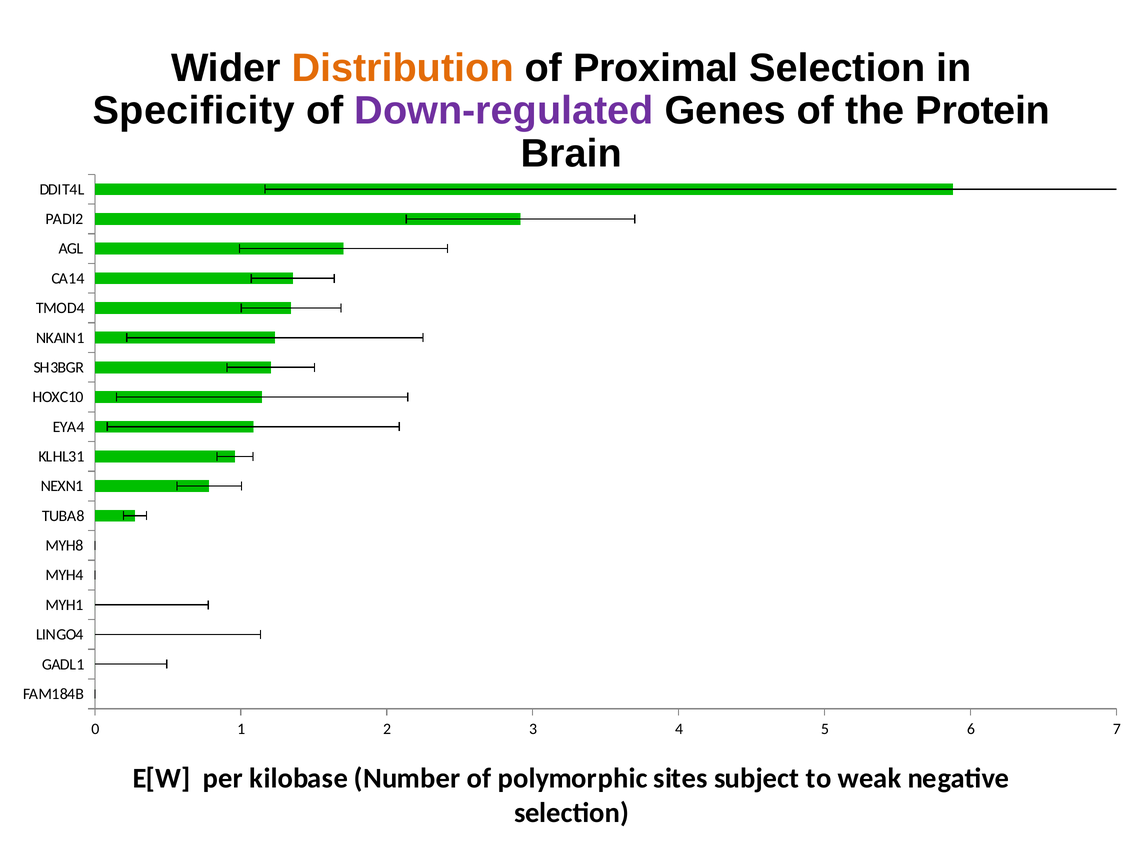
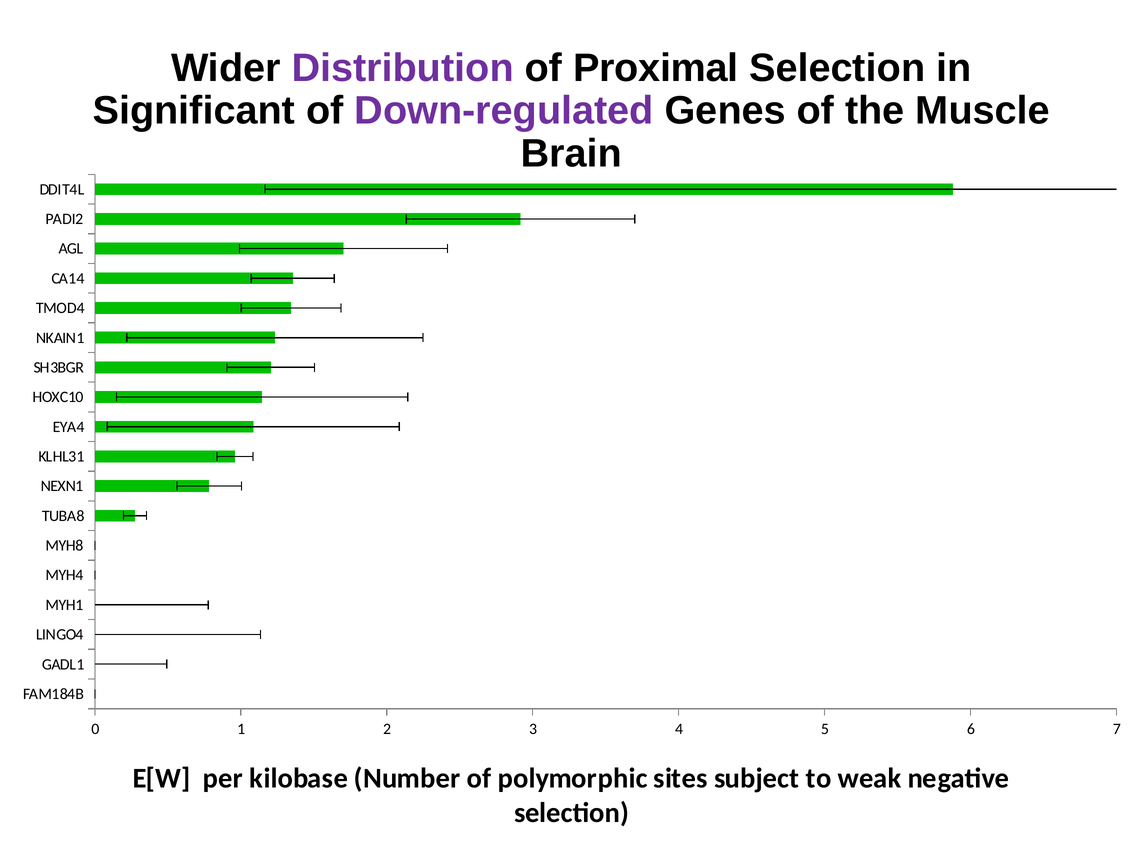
Distribution colour: orange -> purple (403, 68)
Specificity: Specificity -> Significant (194, 111)
Protein: Protein -> Muscle (983, 111)
